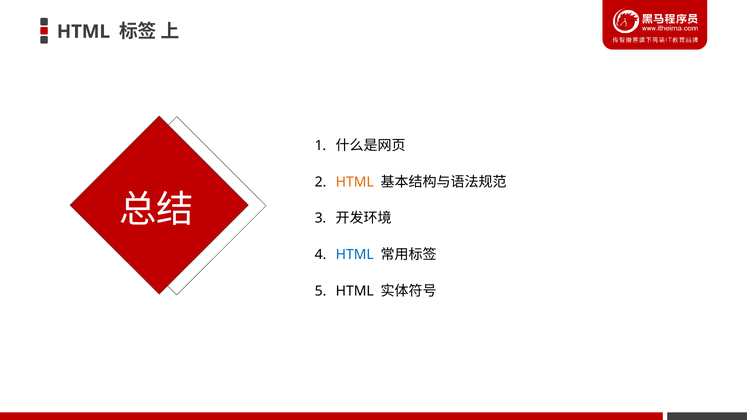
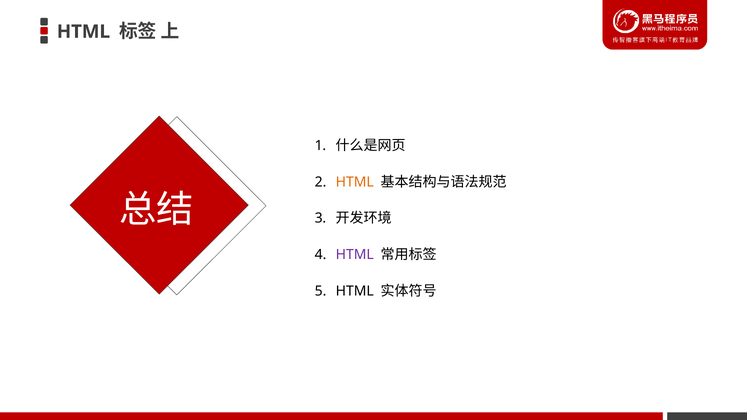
HTML colour: blue -> purple (355, 255)
